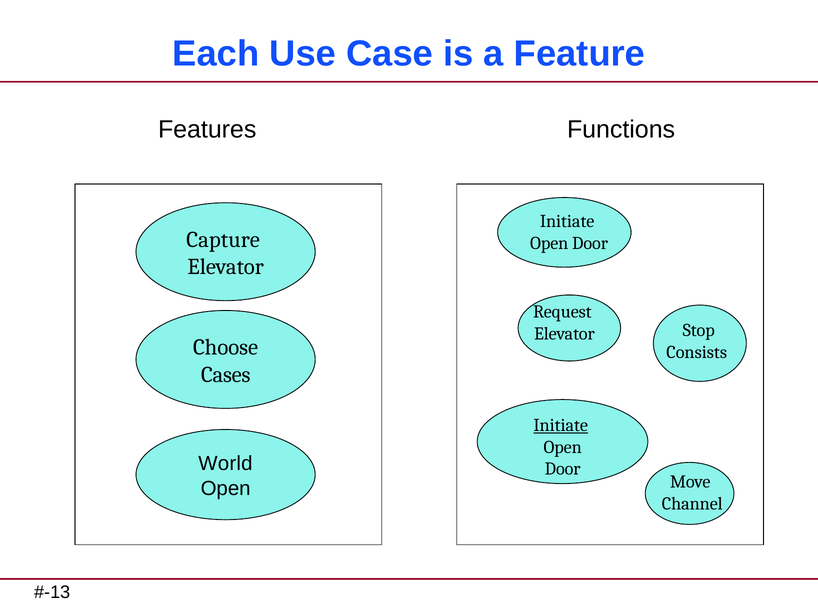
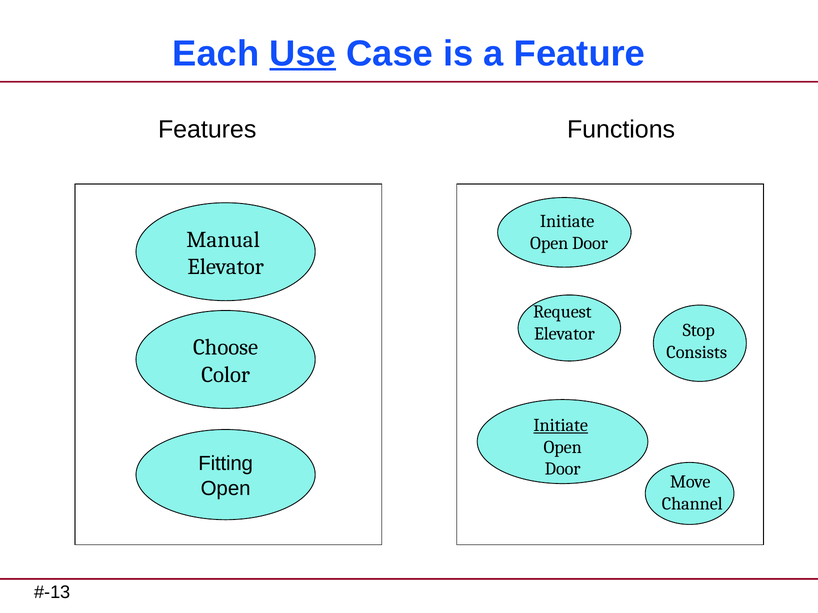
Use underline: none -> present (303, 54)
Capture: Capture -> Manual (223, 240)
Cases: Cases -> Color (226, 375)
World: World -> Fitting (226, 464)
